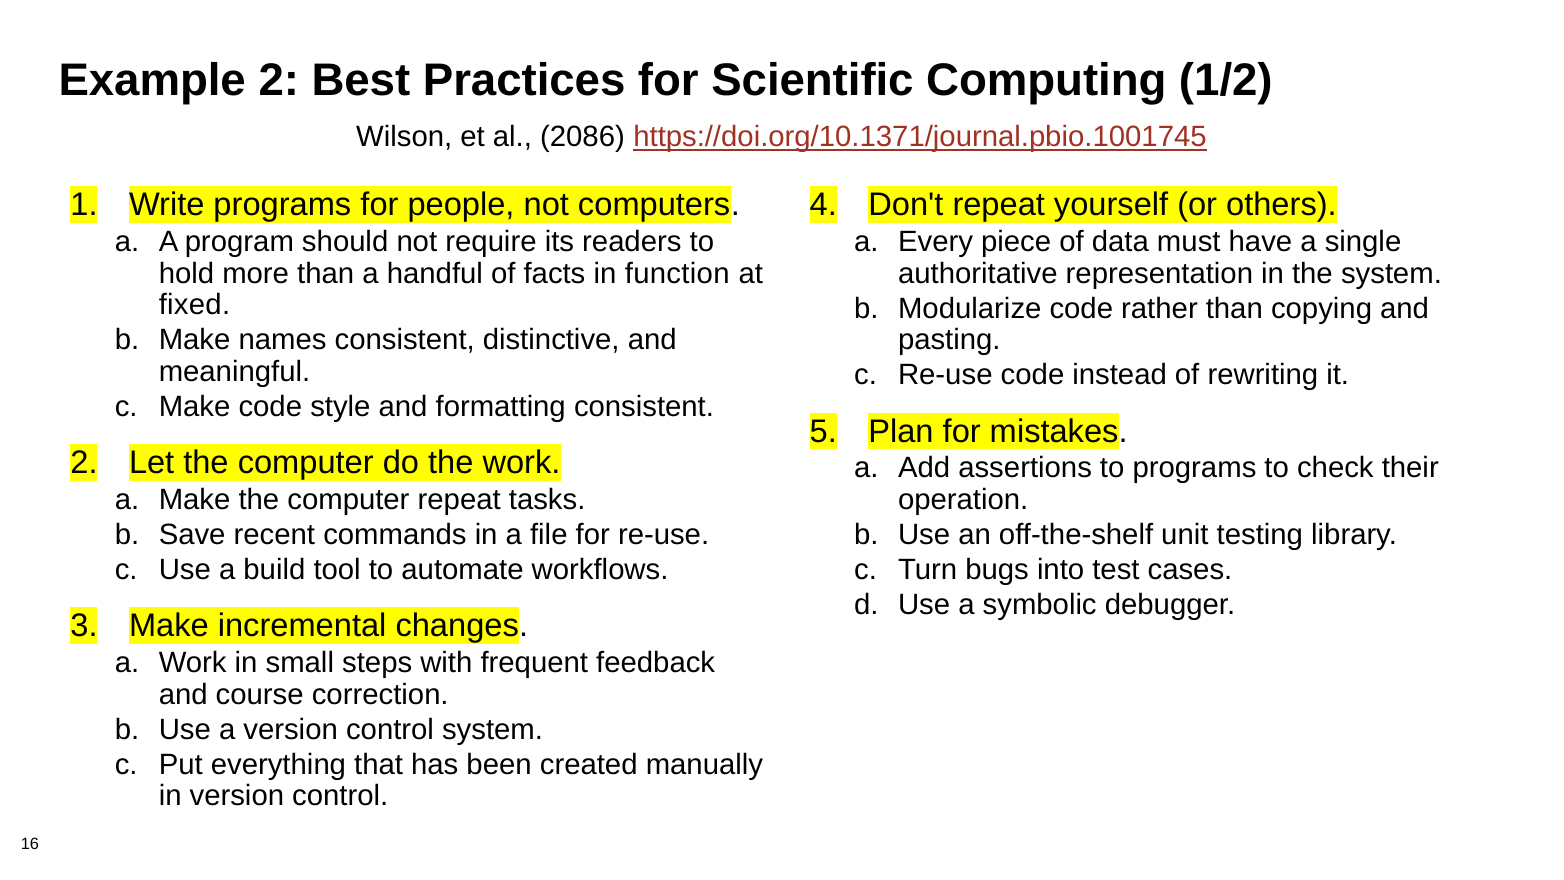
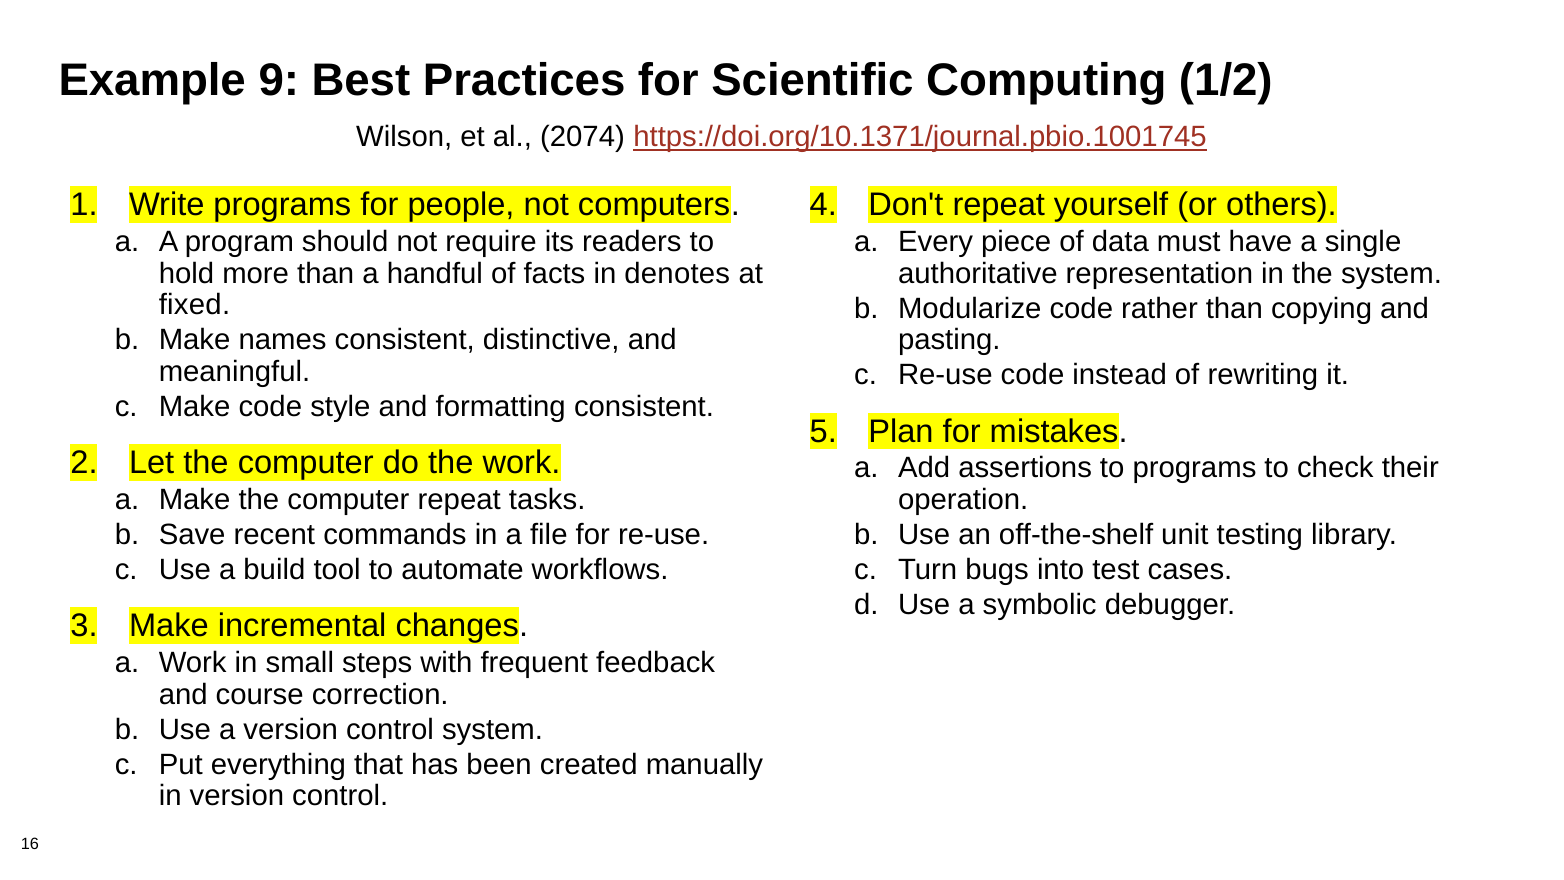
Example 2: 2 -> 9 (279, 81)
2086: 2086 -> 2074 (582, 137)
function: function -> denotes (677, 274)
